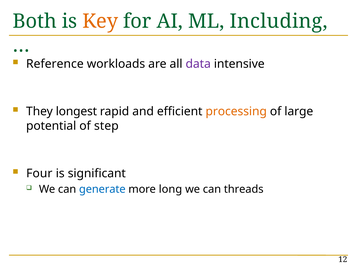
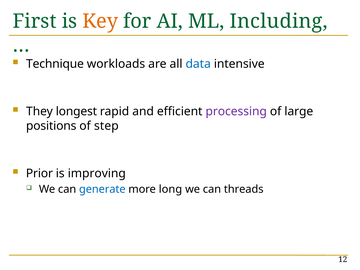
Both: Both -> First (35, 21)
Reference: Reference -> Technique (55, 64)
data colour: purple -> blue (198, 64)
processing colour: orange -> purple (236, 111)
potential: potential -> positions (51, 126)
Four: Four -> Prior (39, 173)
significant: significant -> improving (97, 173)
